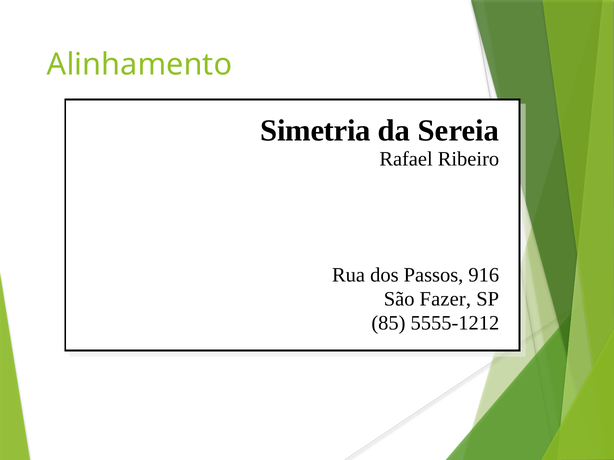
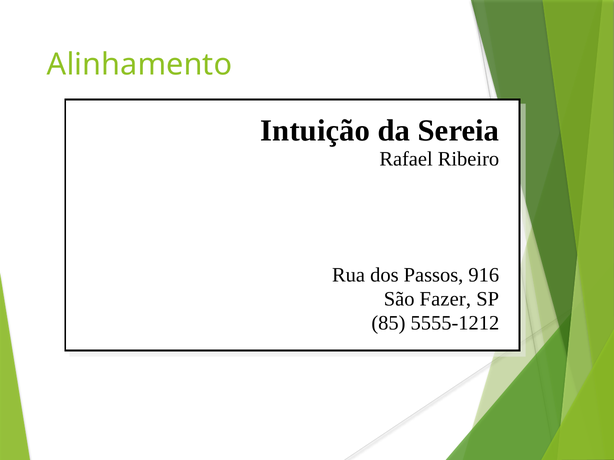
Simetria: Simetria -> Intuição (315, 131)
